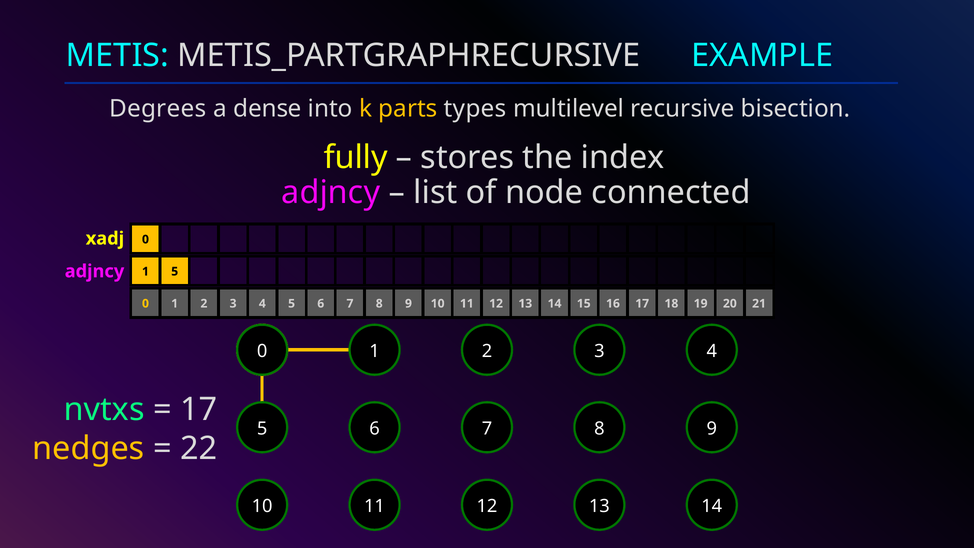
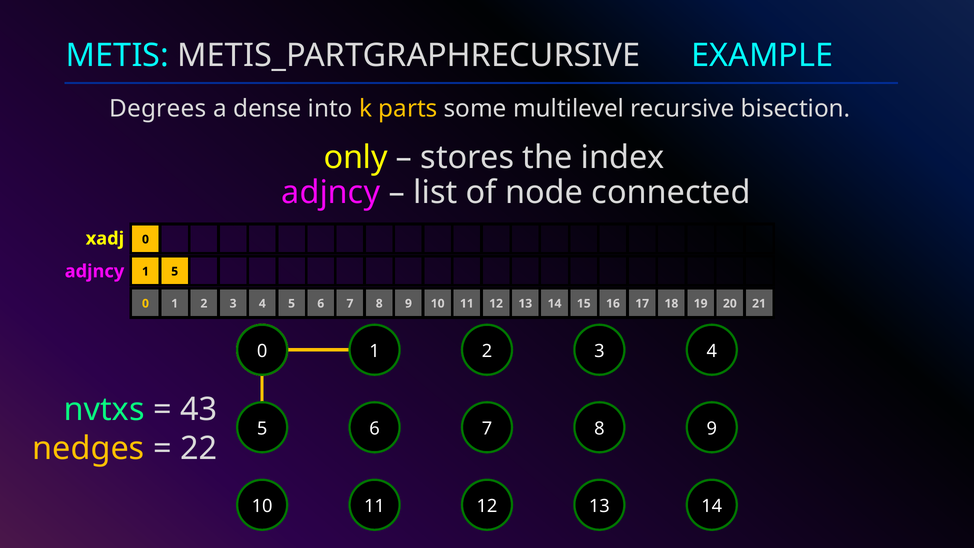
types: types -> some (475, 109)
fully: fully -> only (356, 157)
17: 17 -> 43 (199, 409)
